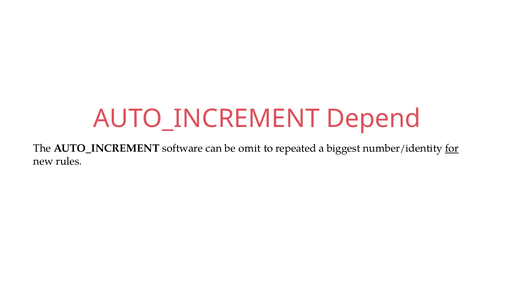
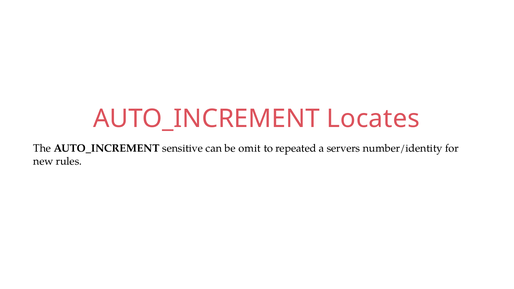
Depend: Depend -> Locates (373, 119)
software: software -> sensitive (183, 149)
biggest: biggest -> servers (343, 149)
for underline: present -> none (452, 149)
